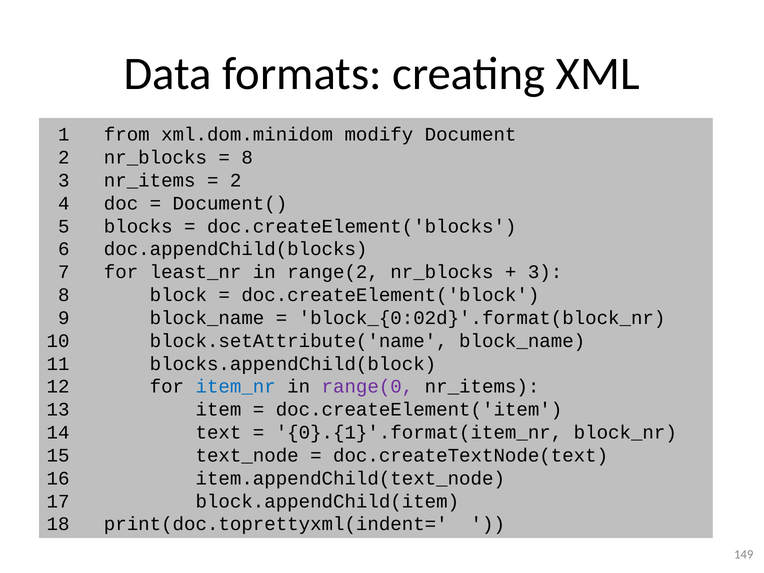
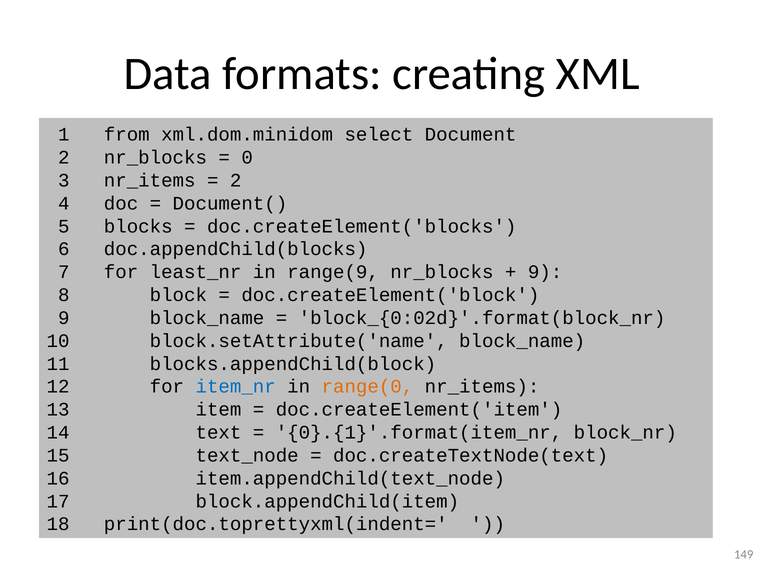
modify: modify -> select (379, 135)
8: 8 -> 0 (247, 157)
range(2: range(2 -> range(9 (333, 272)
3: 3 -> 9 (545, 272)
range(0 colour: purple -> orange (367, 387)
